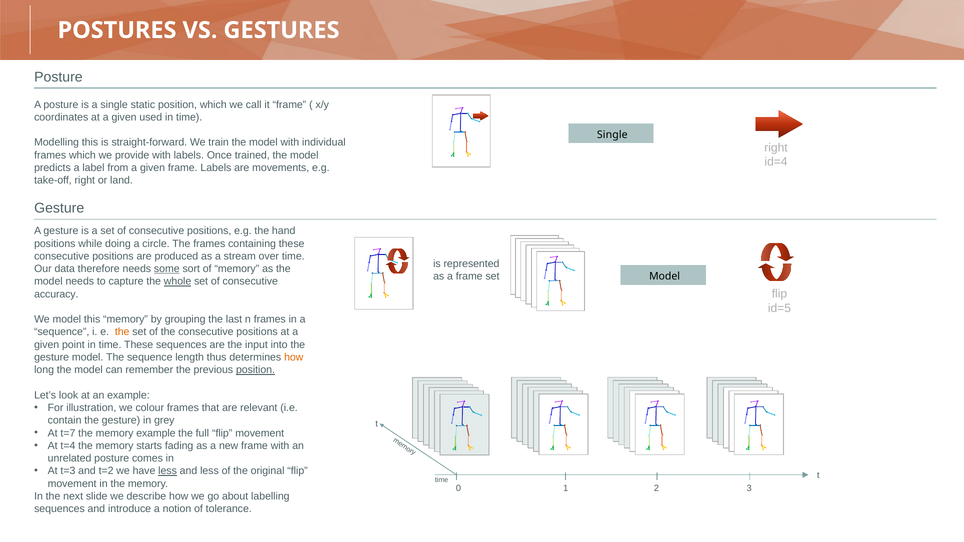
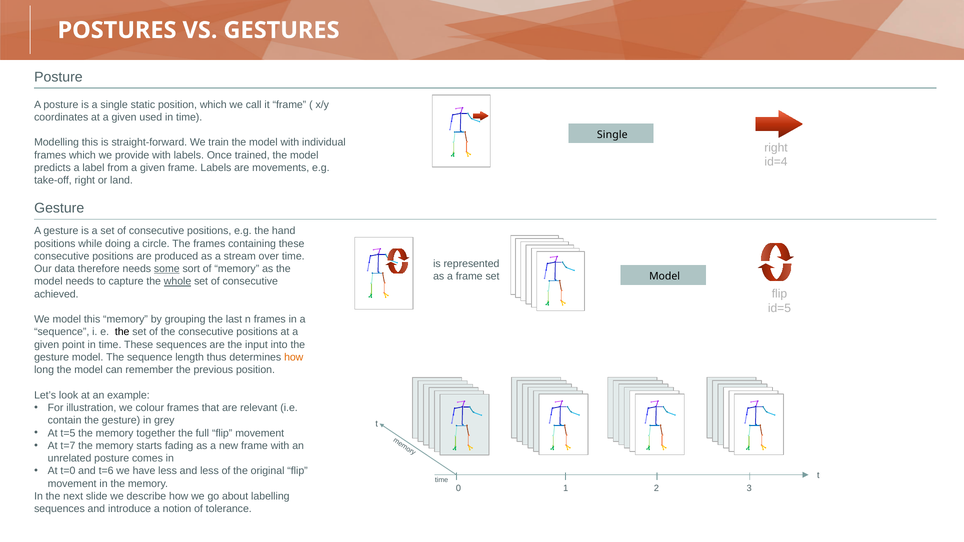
accuracy: accuracy -> achieved (56, 294)
the colour: orange -> black (122, 332)
position underline: present -> none (255, 370)
t=7: t=7 -> t=5 (68, 433)
memory example: example -> together (156, 433)
t=4: t=4 -> t=7 (68, 446)
t=3: t=3 -> t=0 (68, 471)
t=2: t=2 -> t=6 (106, 471)
less underline: present -> none (168, 471)
